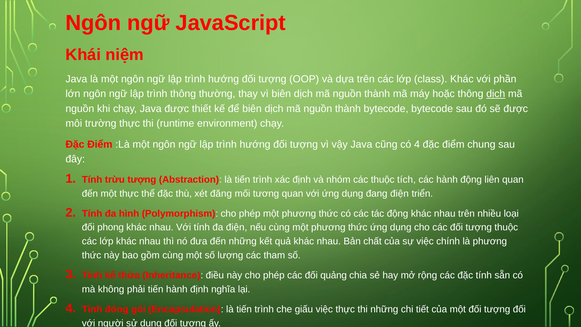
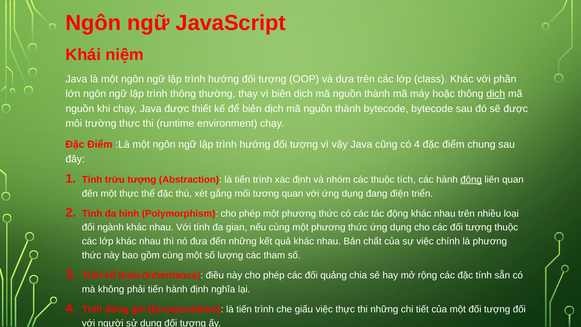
động underline: none -> present (471, 179)
đăng: đăng -> gắng (221, 193)
phong: phong -> ngành (111, 227)
đa điện: điện -> gian (237, 227)
